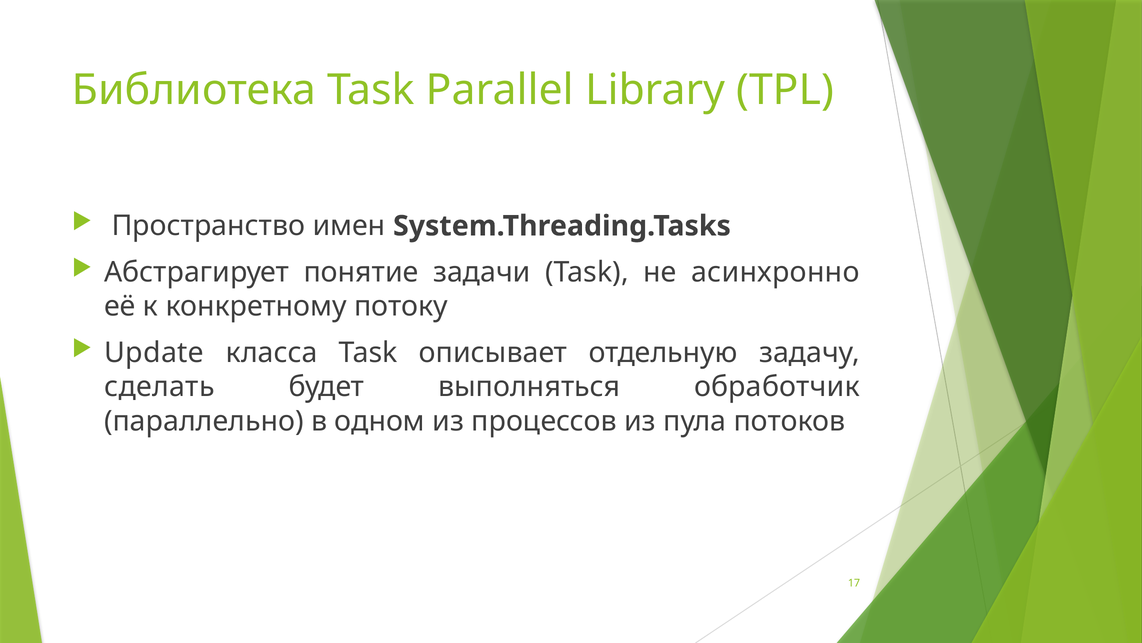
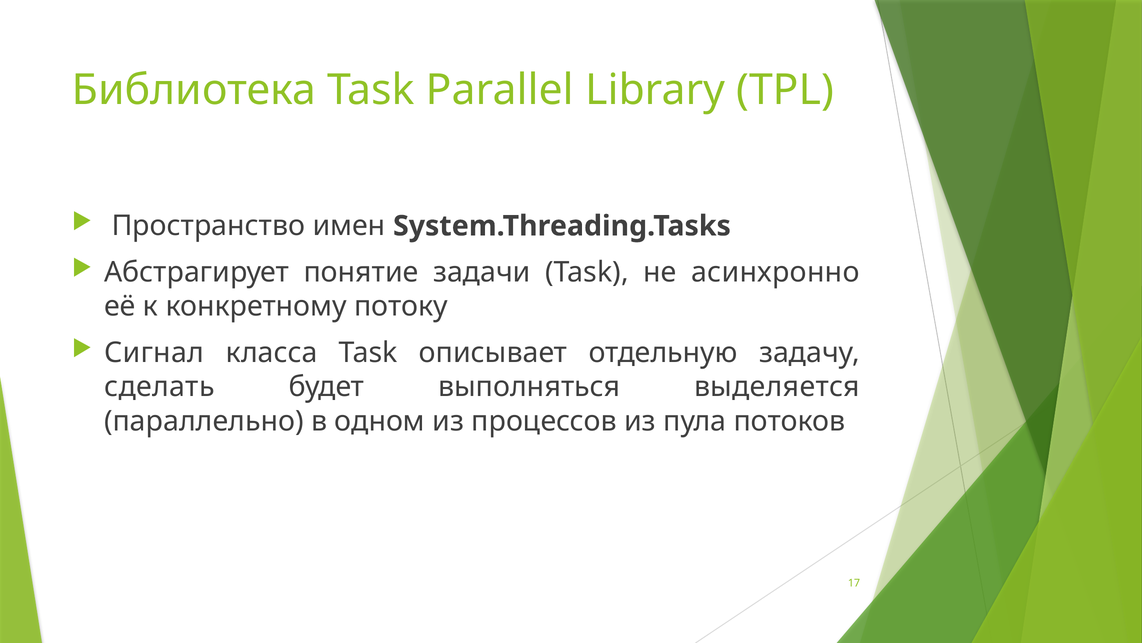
Update: Update -> Сигнал (154, 352)
обработчик: обработчик -> выделяется (777, 387)
